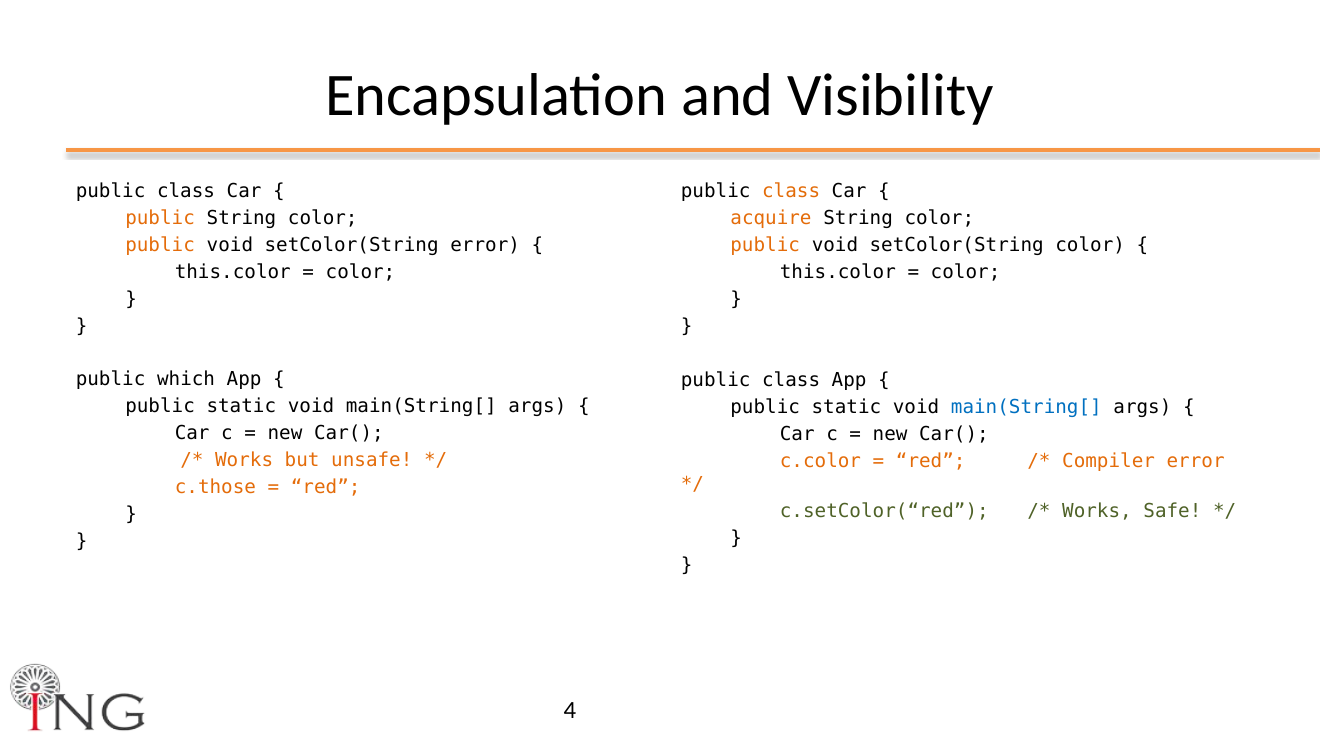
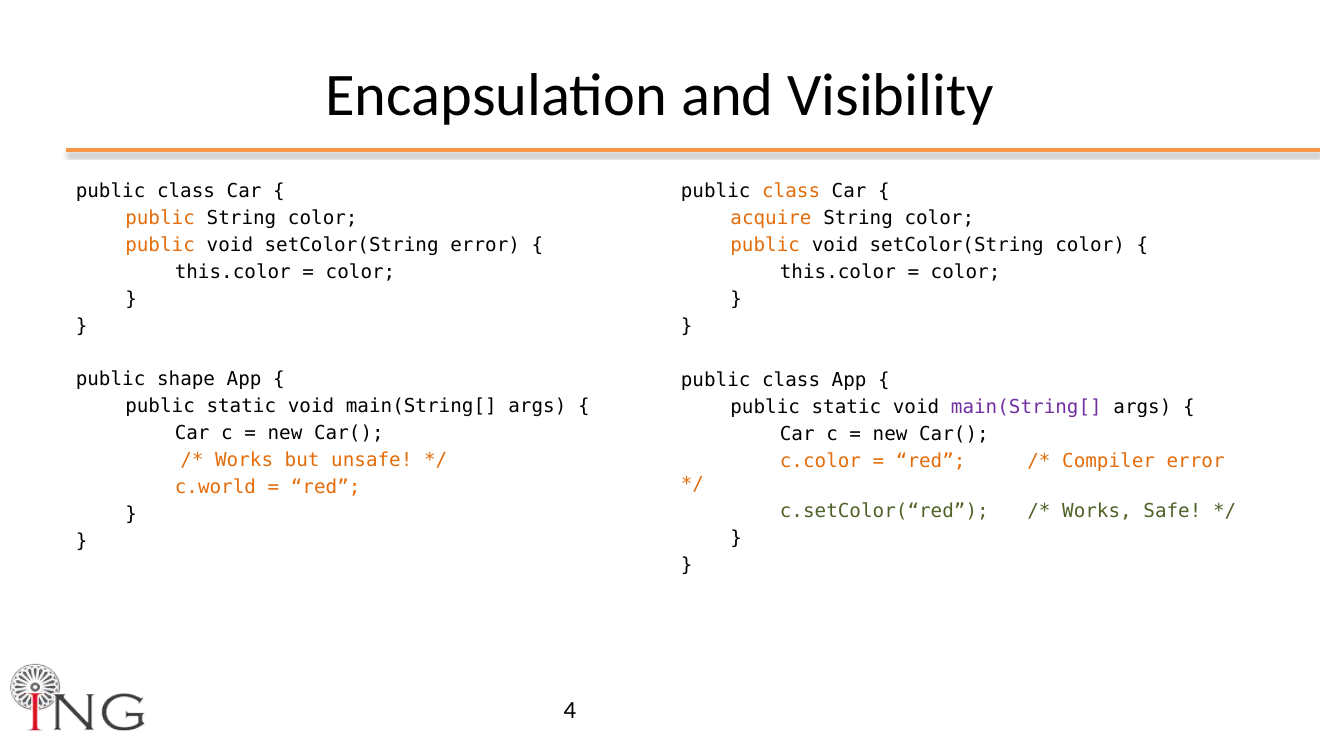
which: which -> shape (186, 380)
main(String[ colour: blue -> purple (1026, 407)
c.those: c.those -> c.world (215, 488)
